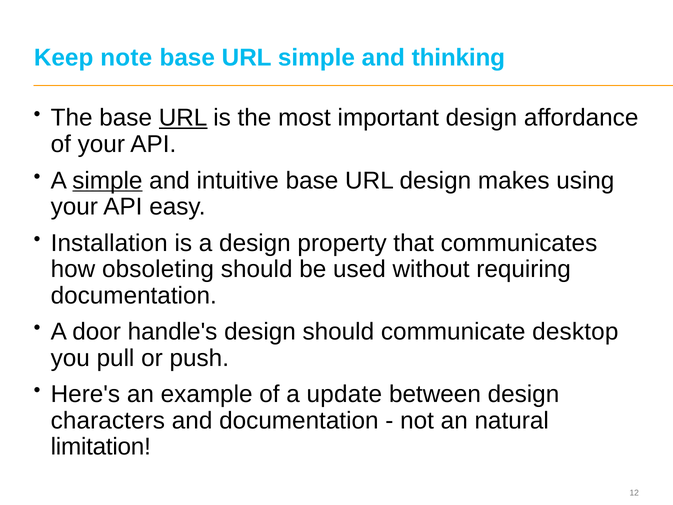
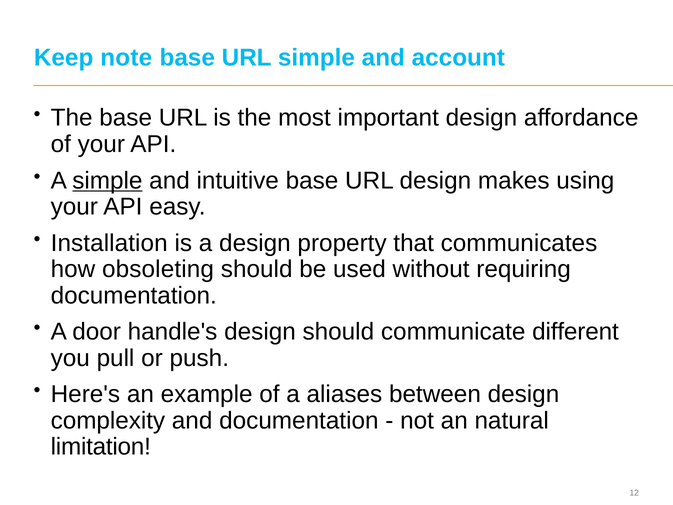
thinking: thinking -> account (458, 57)
URL underline: present -> none (183, 118)
desktop: desktop -> different (575, 332)
update: update -> aliases (344, 394)
characters: characters -> complexity (108, 421)
